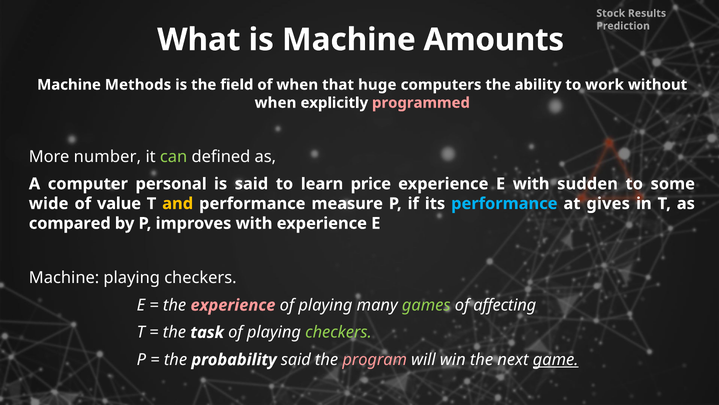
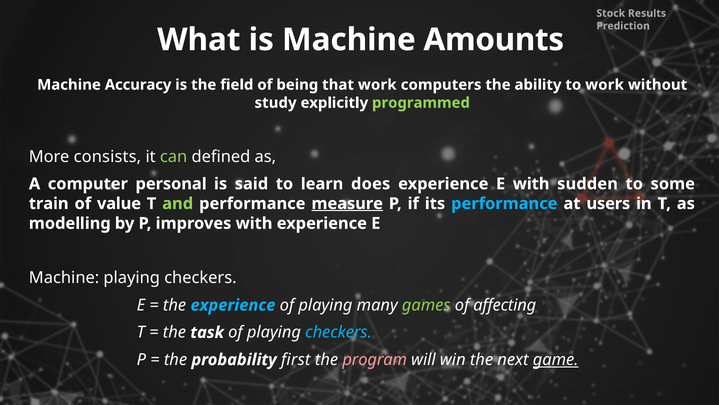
Methods: Methods -> Accuracy (138, 85)
of when: when -> being (297, 85)
that huge: huge -> work (377, 85)
when: when -> study (276, 103)
programmed colour: pink -> light green (421, 103)
number: number -> consists (107, 156)
price: price -> does (371, 184)
wide: wide -> train (49, 203)
and colour: yellow -> light green (178, 203)
measure underline: none -> present (347, 203)
gives: gives -> users (608, 203)
compared: compared -> modelling (70, 223)
experience colour: pink -> light blue (233, 305)
checkers colour: light green -> light blue (338, 332)
probability said: said -> first (296, 359)
